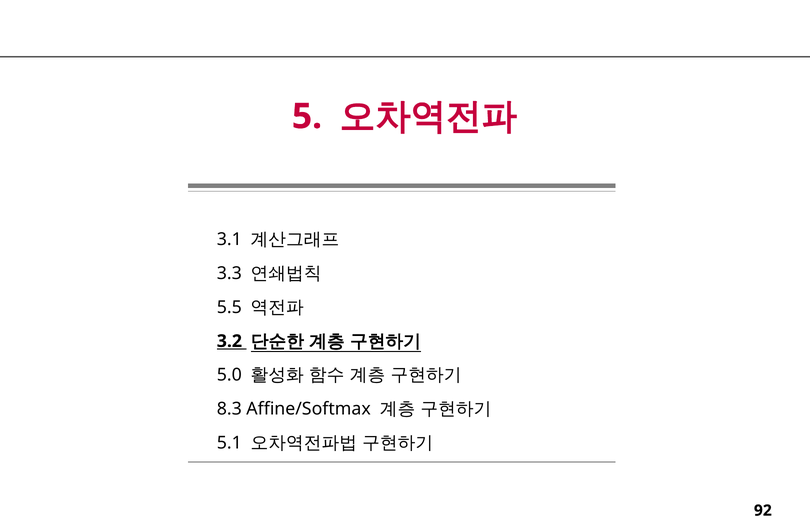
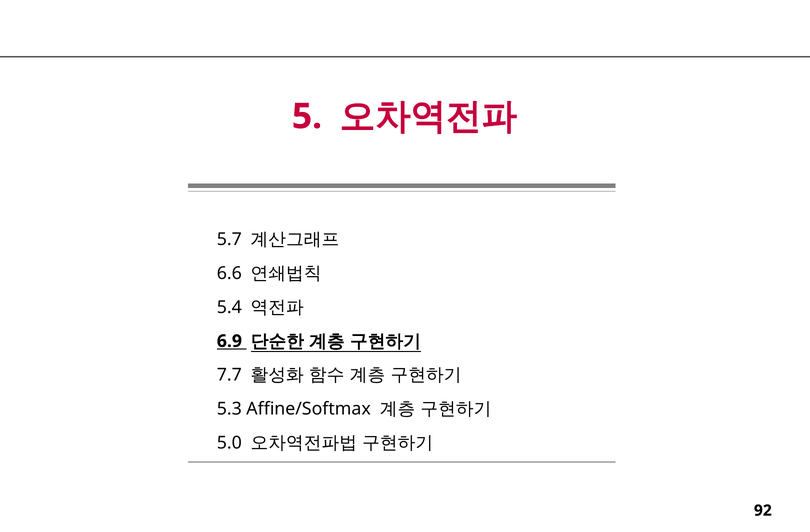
3.1: 3.1 -> 5.7 (229, 239)
3.3: 3.3 -> 6.6 (229, 273)
5.5: 5.5 -> 5.4 (229, 307)
3.2: 3.2 -> 6.9 (229, 341)
5.0: 5.0 -> 7.7 (229, 375)
8.3: 8.3 -> 5.3 (229, 409)
5.1: 5.1 -> 5.0 (229, 443)
